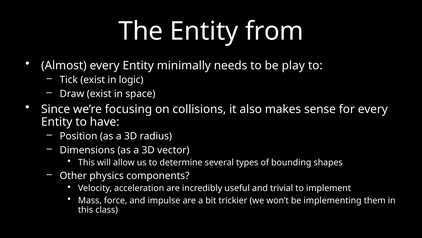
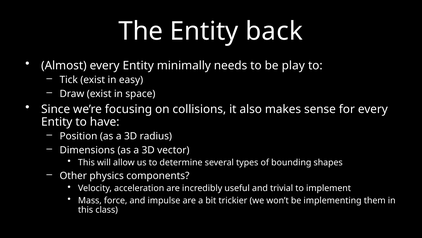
from: from -> back (274, 31)
logic: logic -> easy (131, 80)
